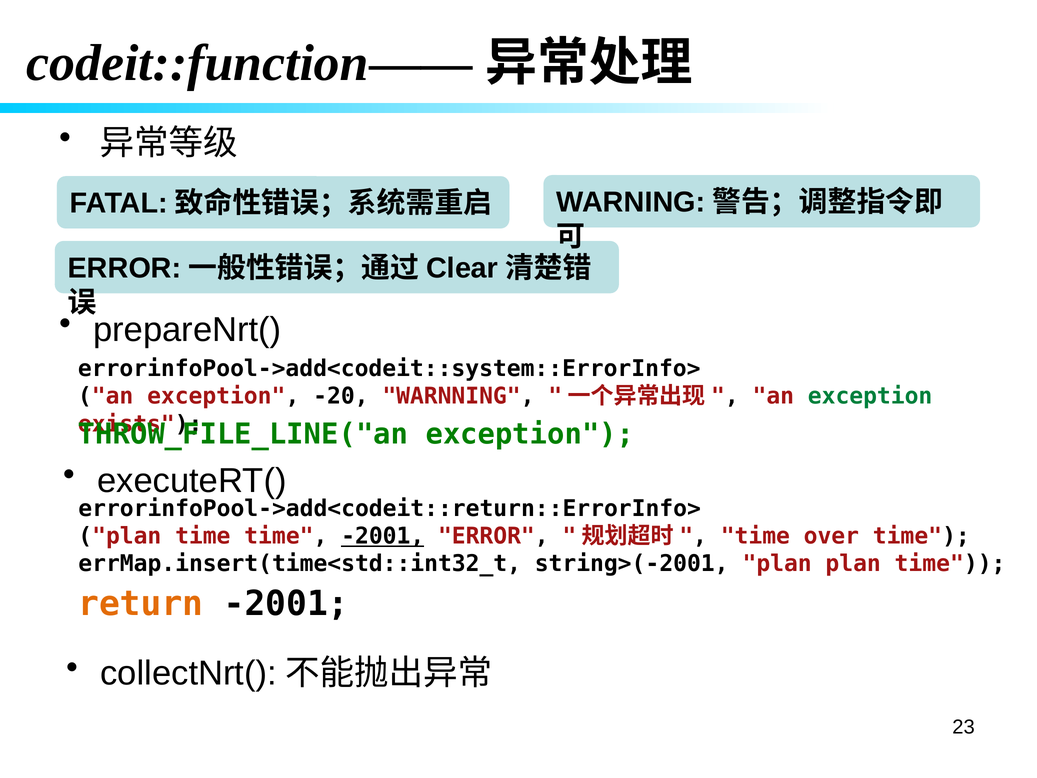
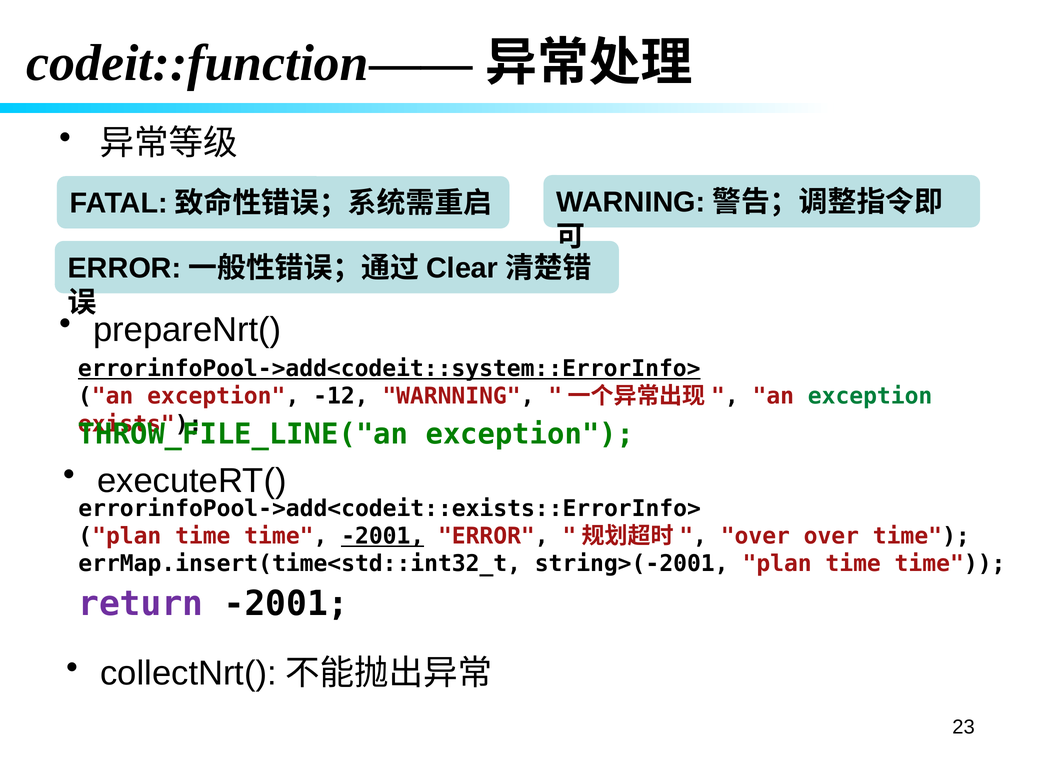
errorinfoPool->add<codeit::system::ErrorInfo> underline: none -> present (389, 369)
-20: -20 -> -12 (341, 396)
errorinfoPool->add<codeit::return::ErrorInfo>: errorinfoPool->add<codeit::return::ErrorInfo> -> errorinfoPool->add<codeit::exists::ErrorInfo> (390, 508)
time: time -> over (755, 536)
string>(-2001 plan plan: plan -> time (853, 564)
return colour: orange -> purple (141, 604)
